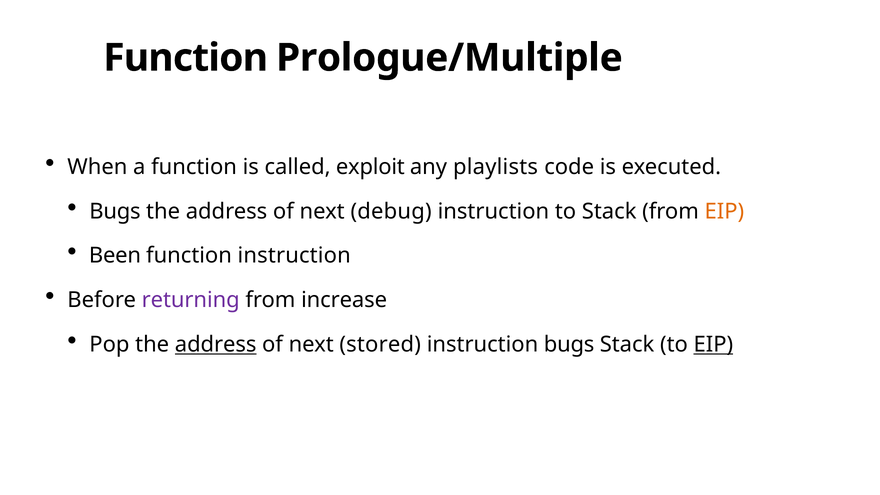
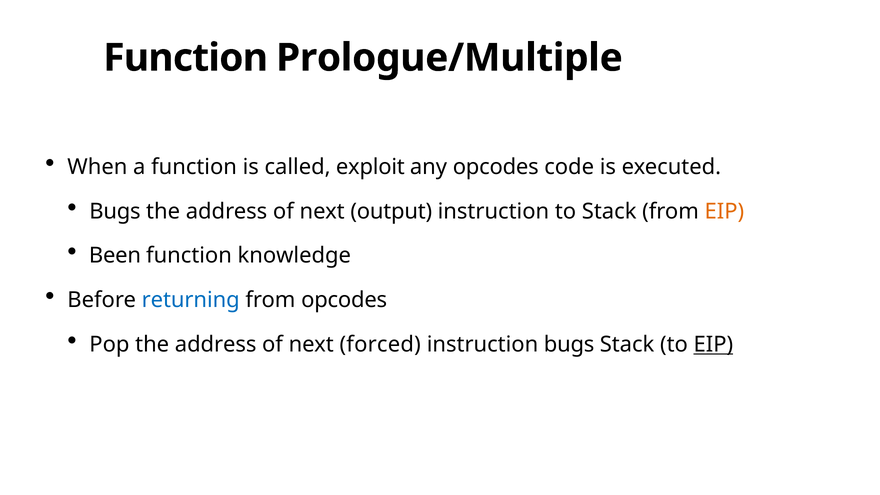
any playlists: playlists -> opcodes (496, 167)
debug: debug -> output (391, 211)
function instruction: instruction -> knowledge (294, 256)
returning colour: purple -> blue (191, 300)
from increase: increase -> opcodes (344, 300)
address underline: present -> none (216, 344)
stored: stored -> forced (380, 344)
